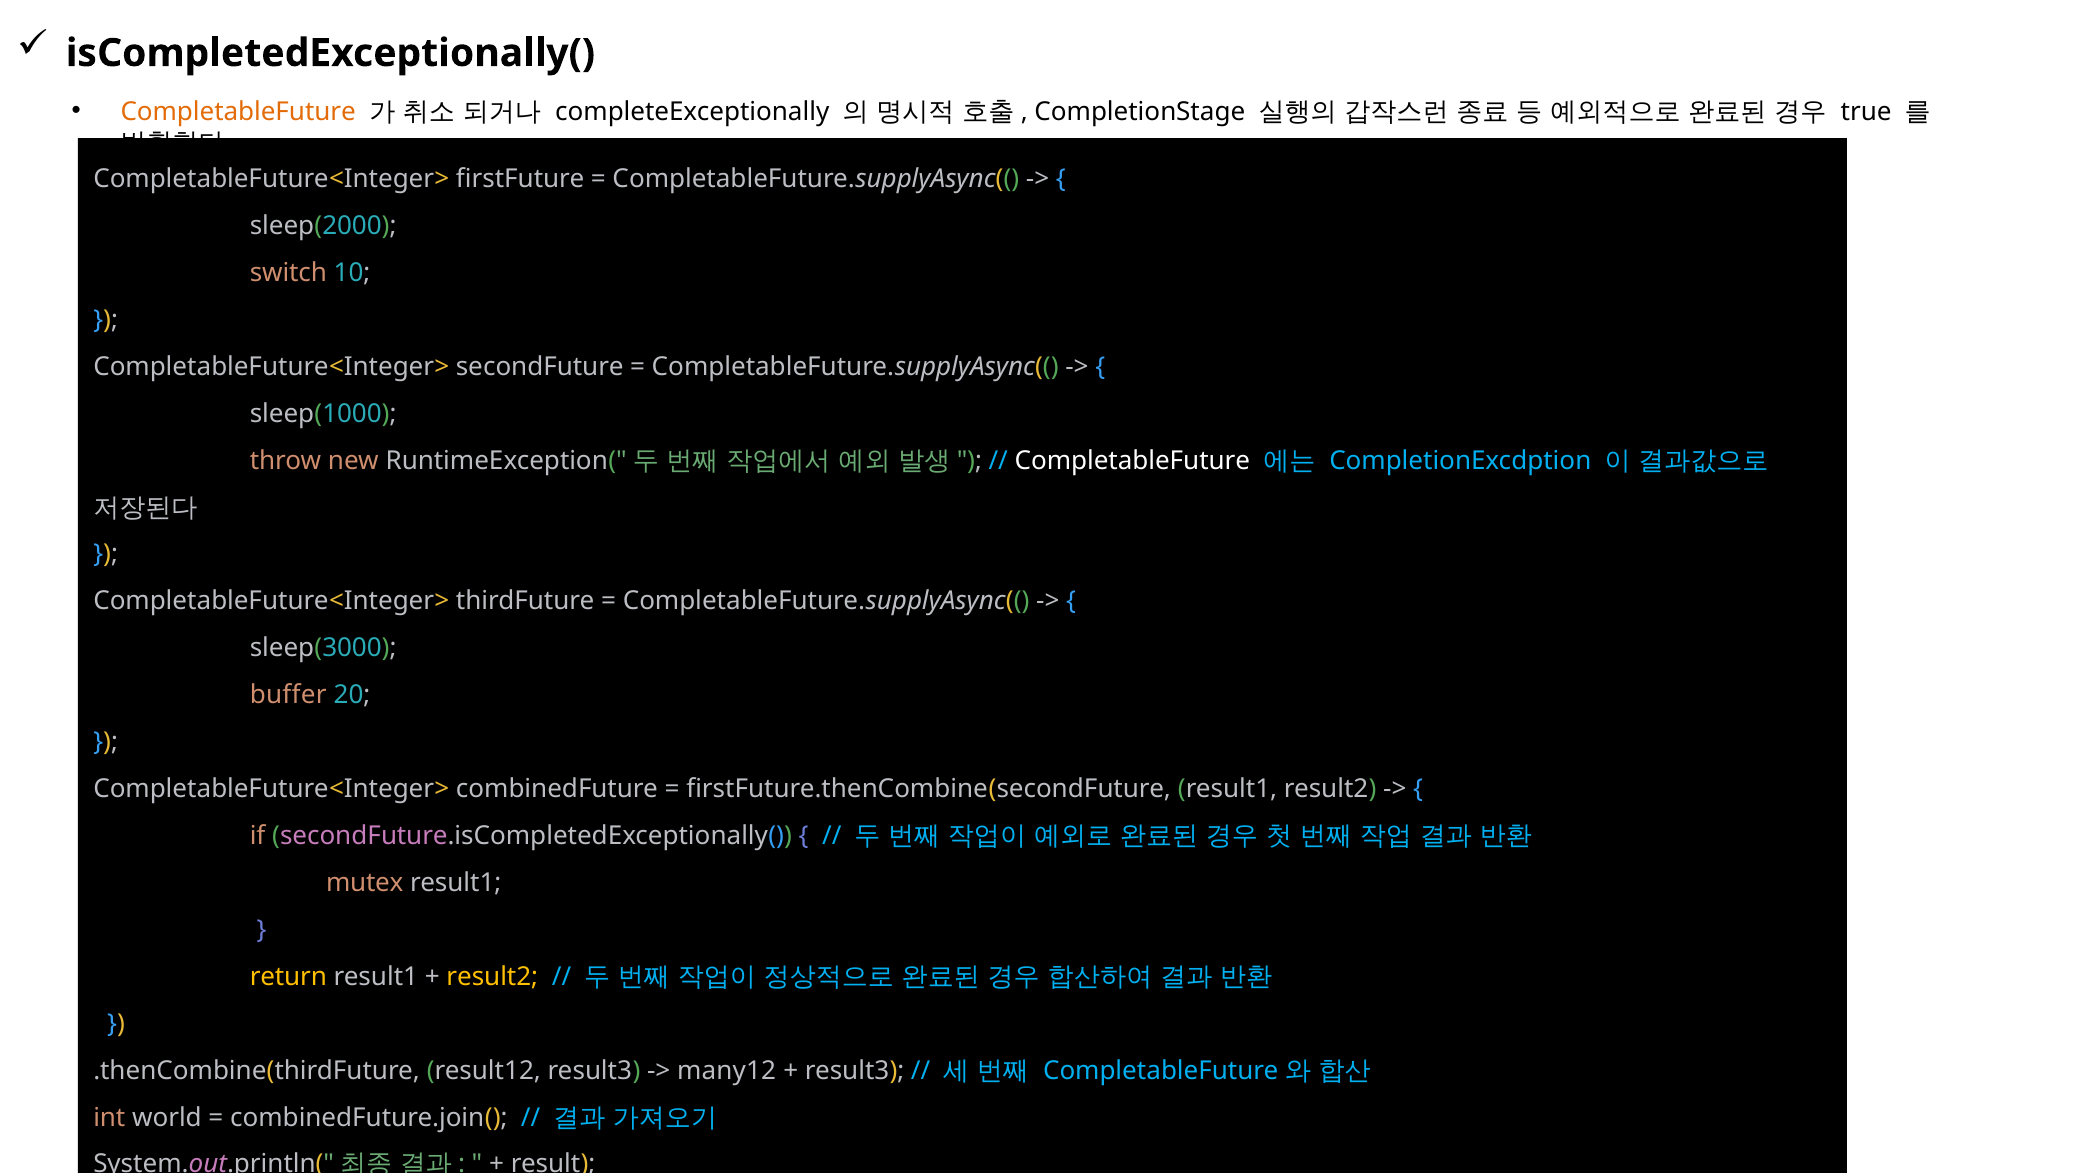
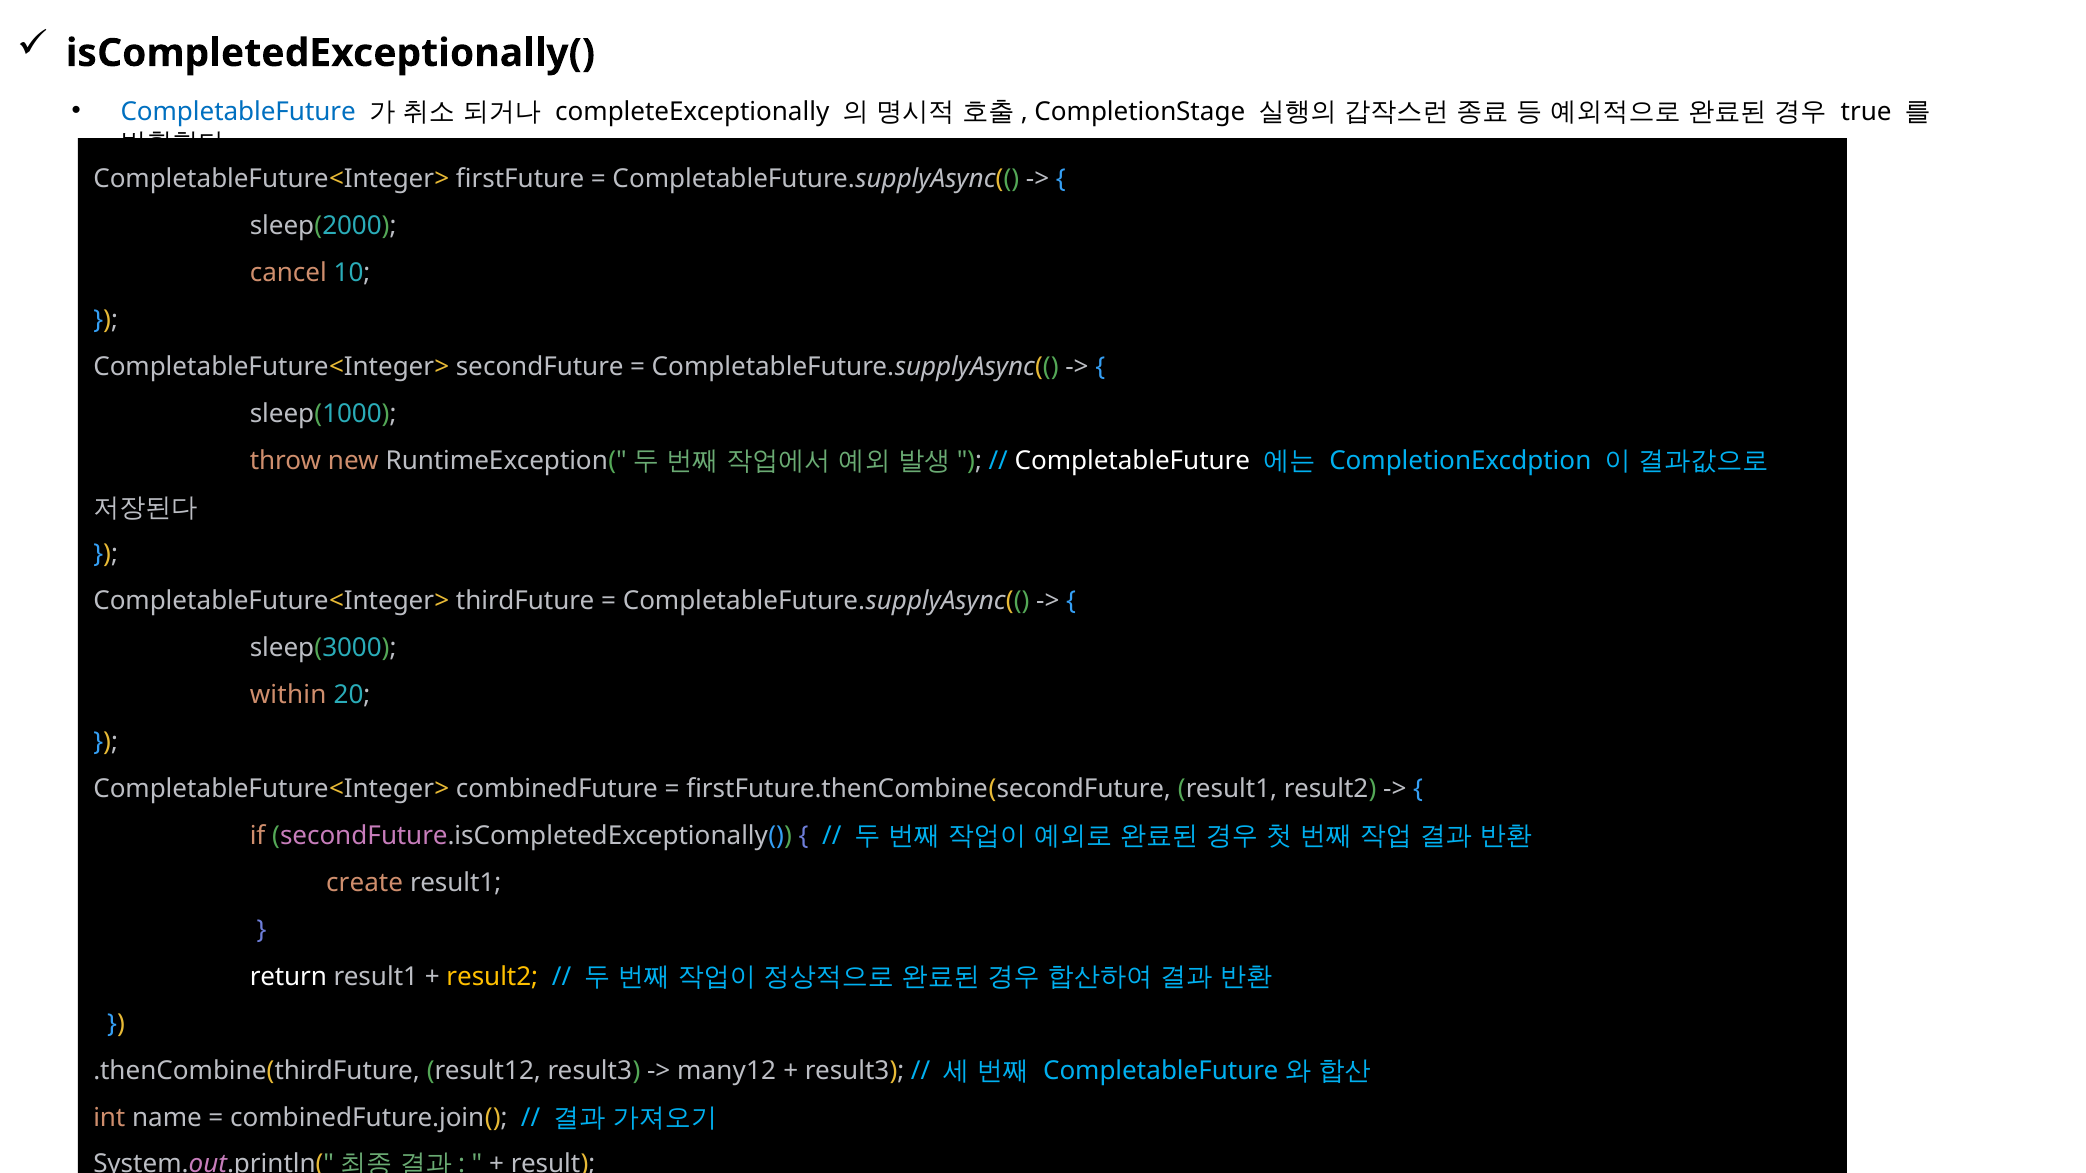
CompletableFuture colour: orange -> blue (238, 112)
switch: switch -> cancel (288, 273)
buffer: buffer -> within (288, 695)
mutex: mutex -> create (365, 883)
return colour: yellow -> white (288, 977)
world: world -> name (167, 1118)
